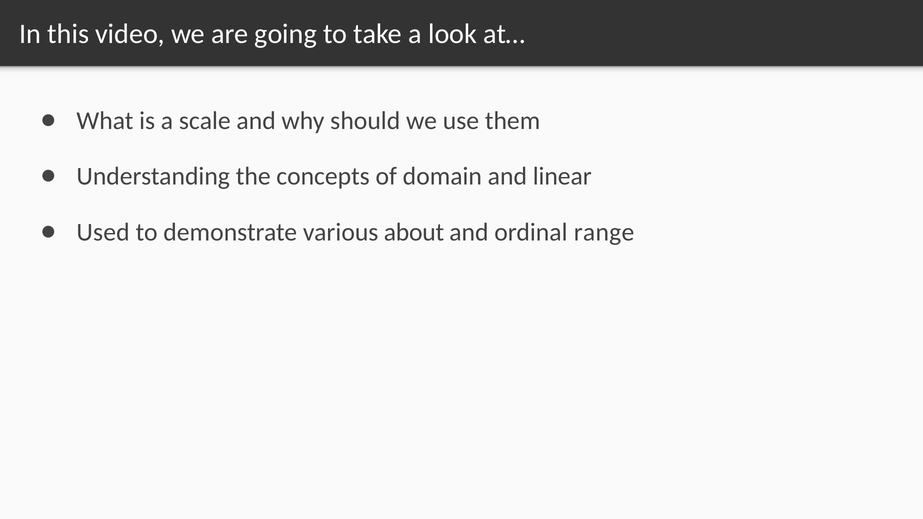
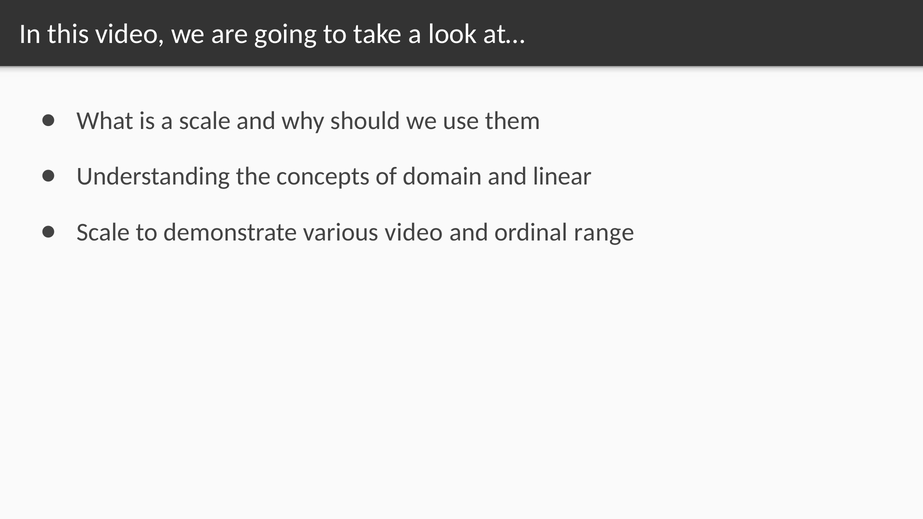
Used: Used -> Scale (103, 232)
various about: about -> video (414, 232)
